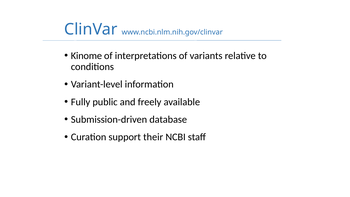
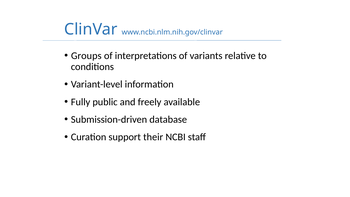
Kinome: Kinome -> Groups (86, 56)
